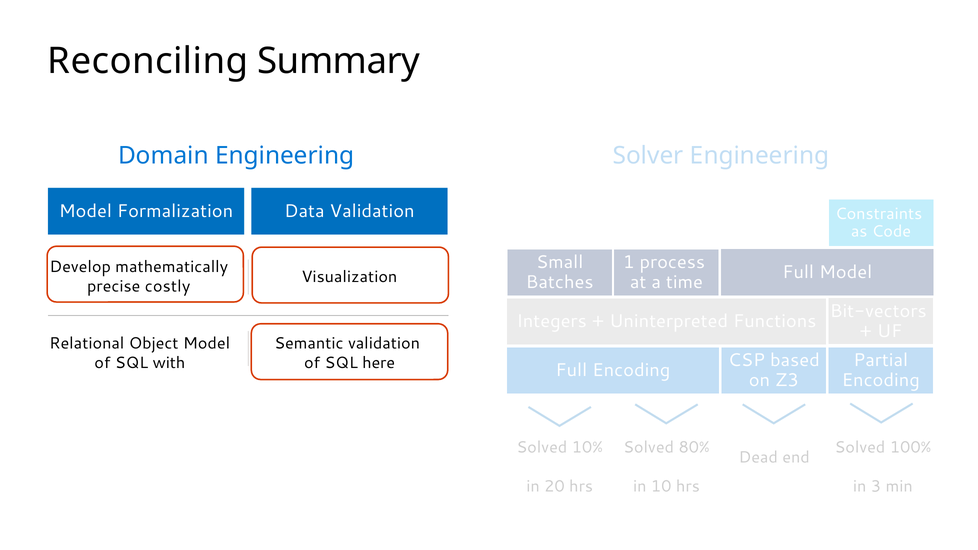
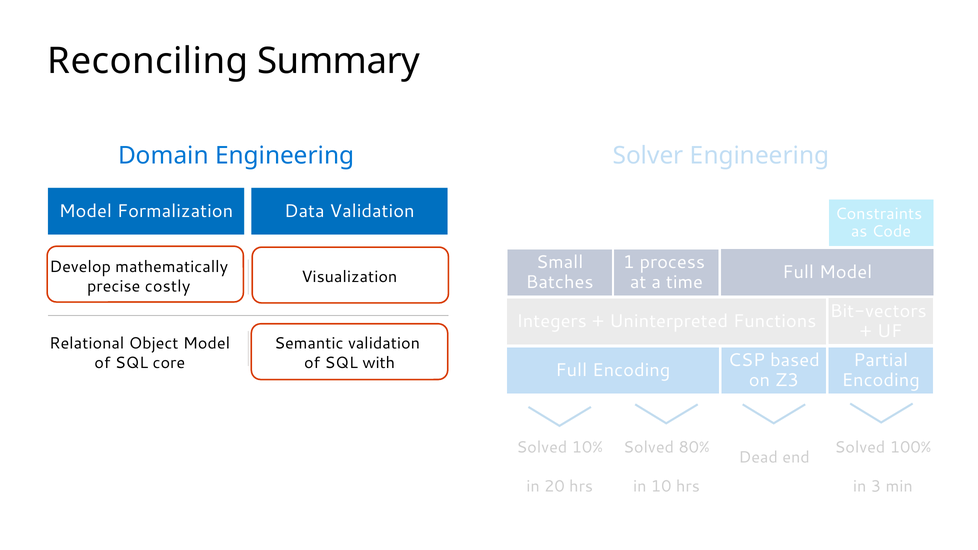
with: with -> core (169, 363)
here: here -> with (379, 363)
